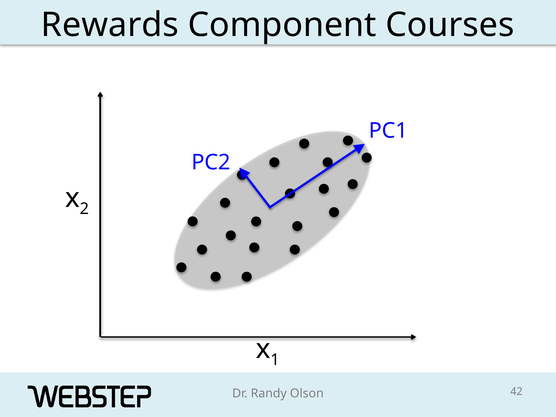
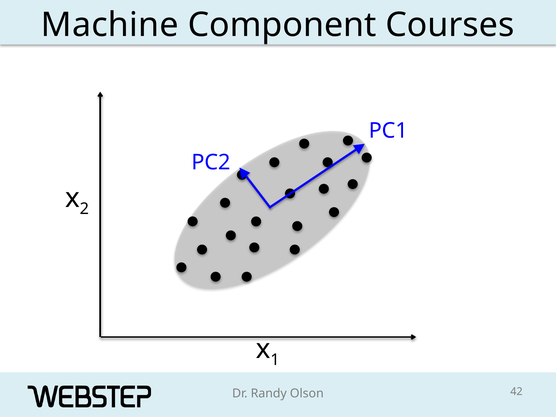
Rewards: Rewards -> Machine (110, 25)
